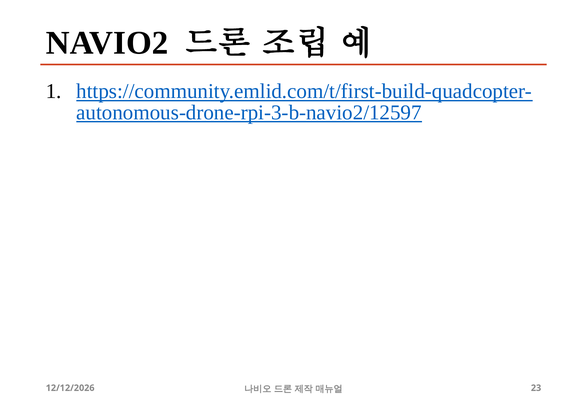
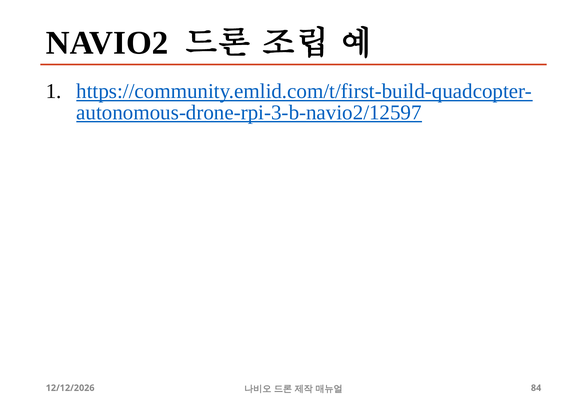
23: 23 -> 84 (536, 387)
